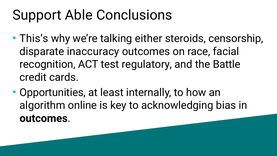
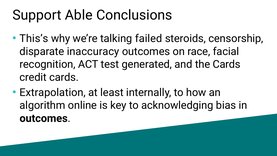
either: either -> failed (149, 38)
regulatory: regulatory -> generated (147, 64)
the Battle: Battle -> Cards (227, 64)
Opportunities: Opportunities -> Extrapolation (53, 92)
